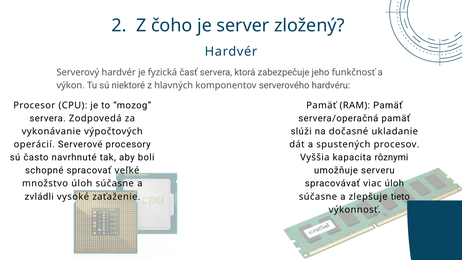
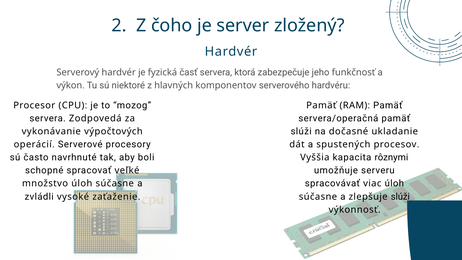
zlepšuje tieto: tieto -> slúži (400, 197)
